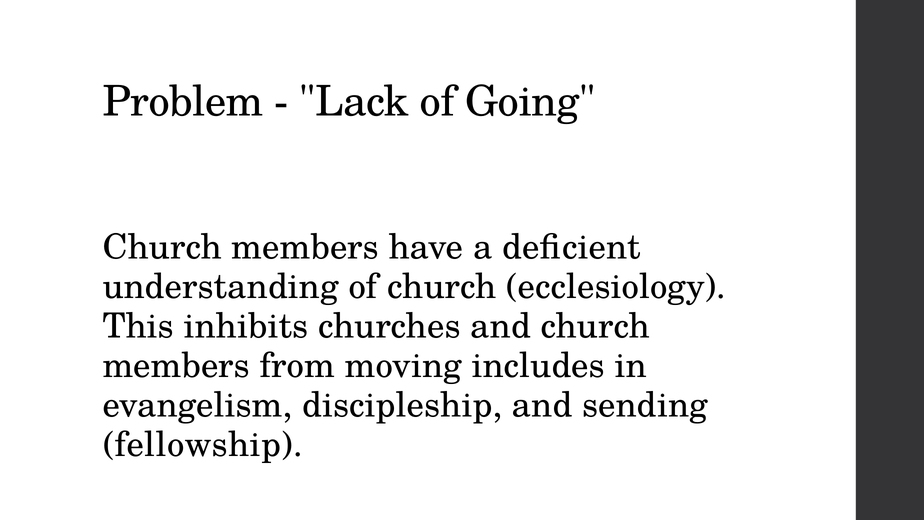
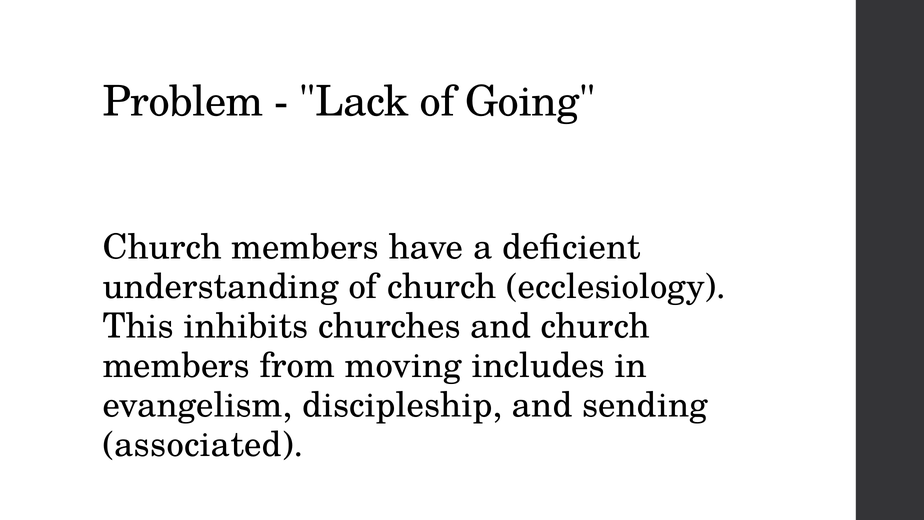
fellowship: fellowship -> associated (203, 445)
